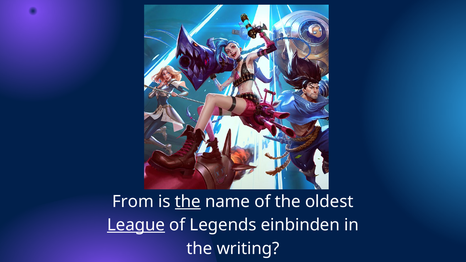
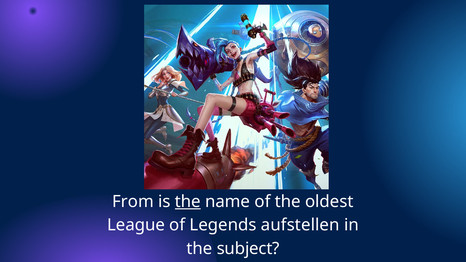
League underline: present -> none (136, 225)
einbinden: einbinden -> aufstellen (300, 225)
writing: writing -> subject (248, 249)
